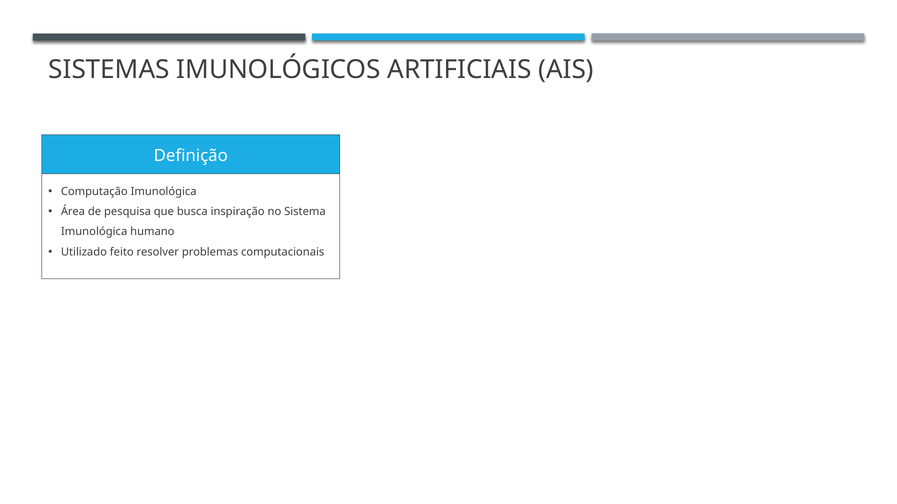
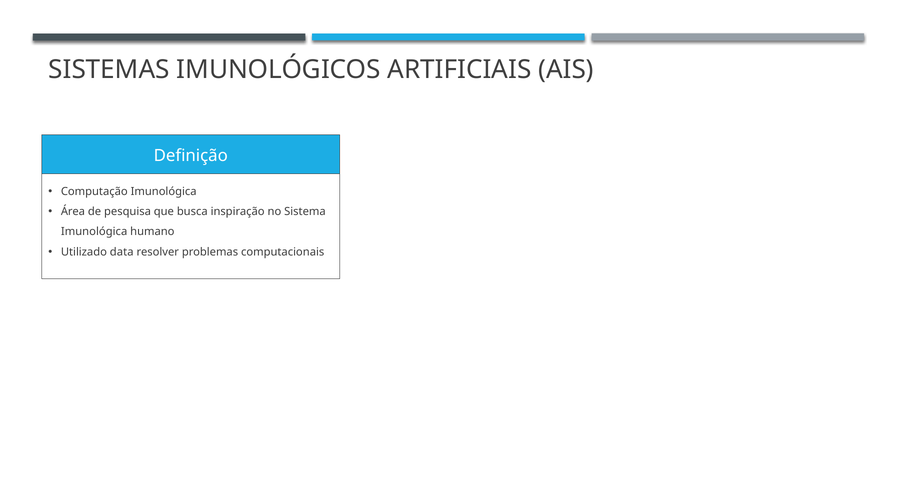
feito: feito -> data (122, 252)
